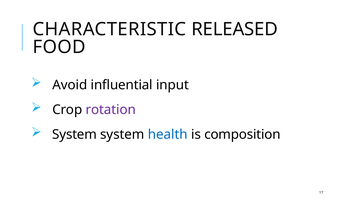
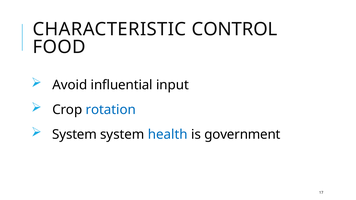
RELEASED: RELEASED -> CONTROL (235, 29)
rotation colour: purple -> blue (111, 110)
composition: composition -> government (242, 135)
